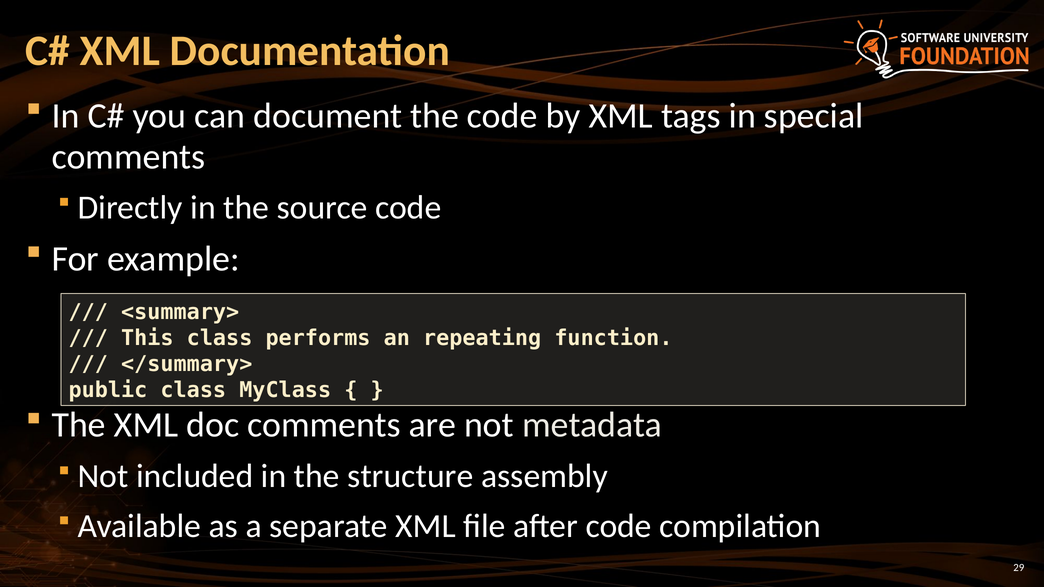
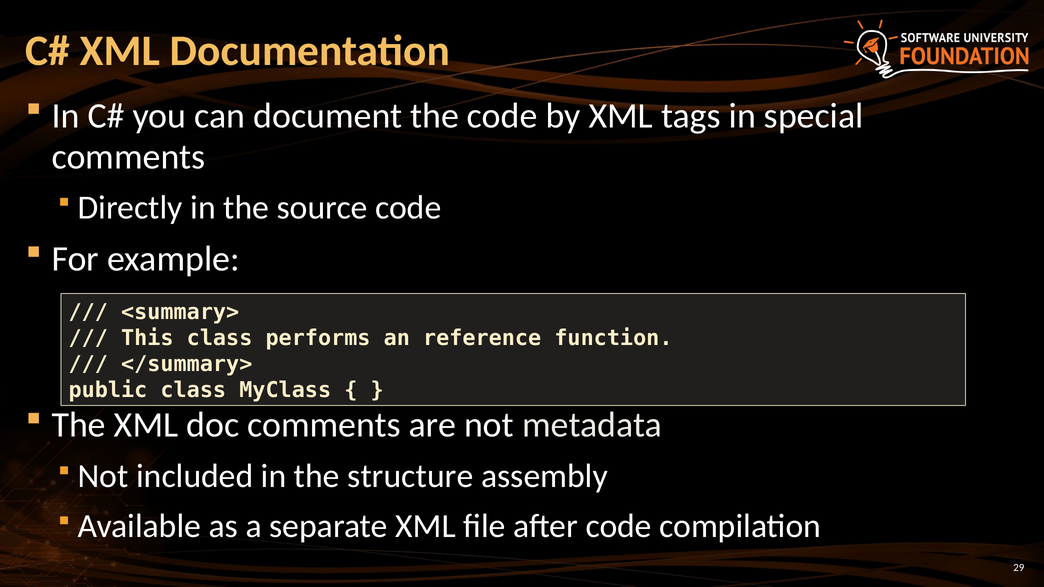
repeating: repeating -> reference (482, 338)
